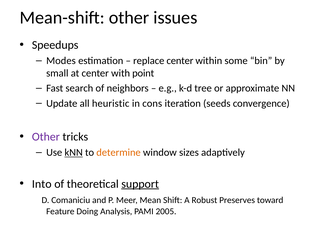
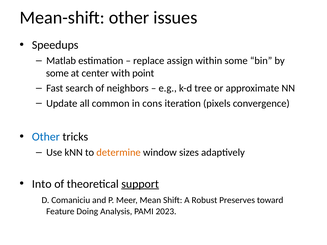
Modes: Modes -> Matlab (61, 61)
replace center: center -> assign (180, 61)
small: small -> some (57, 73)
heuristic: heuristic -> common (111, 103)
seeds: seeds -> pixels (217, 103)
Other colour: purple -> blue (46, 137)
kNN underline: present -> none (74, 153)
2005: 2005 -> 2023 (166, 212)
